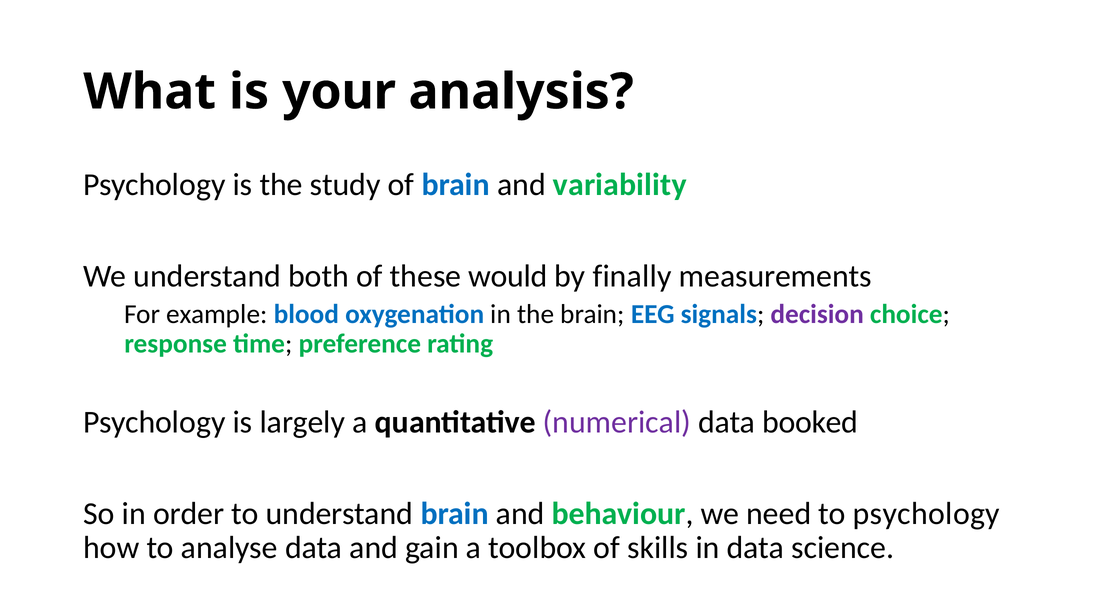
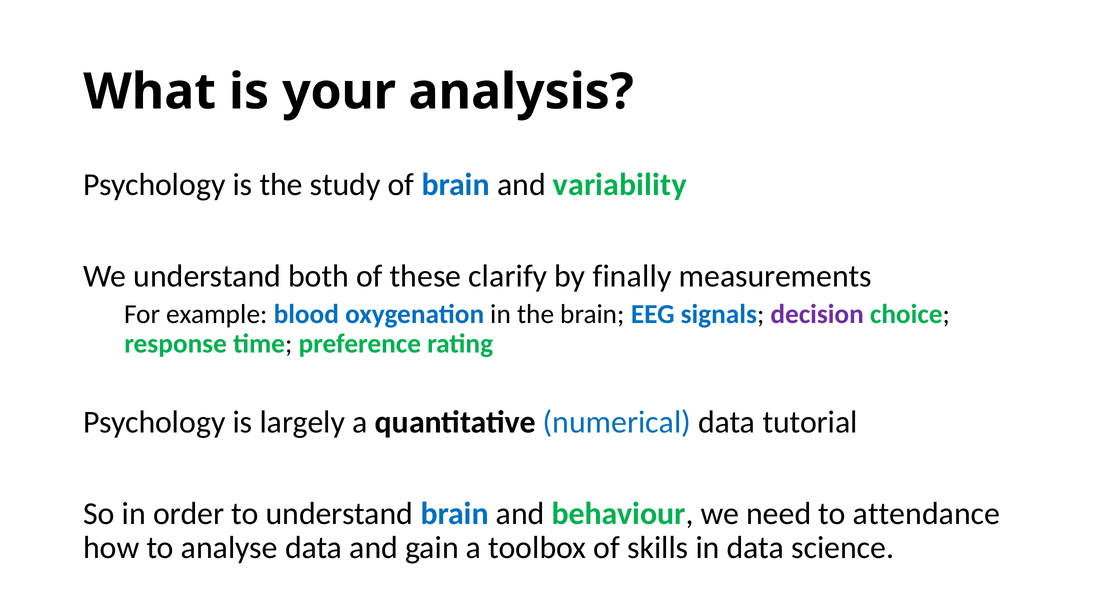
would: would -> clarify (508, 276)
numerical colour: purple -> blue (617, 422)
booked: booked -> tutorial (810, 422)
to psychology: psychology -> attendance (927, 513)
